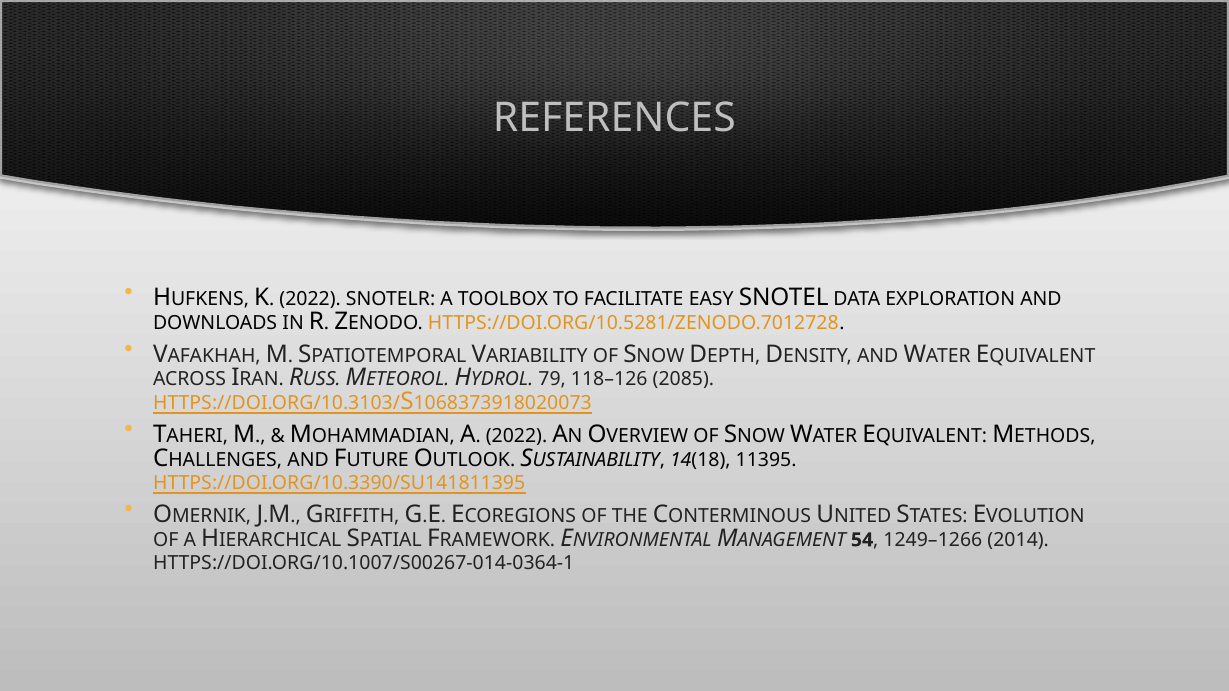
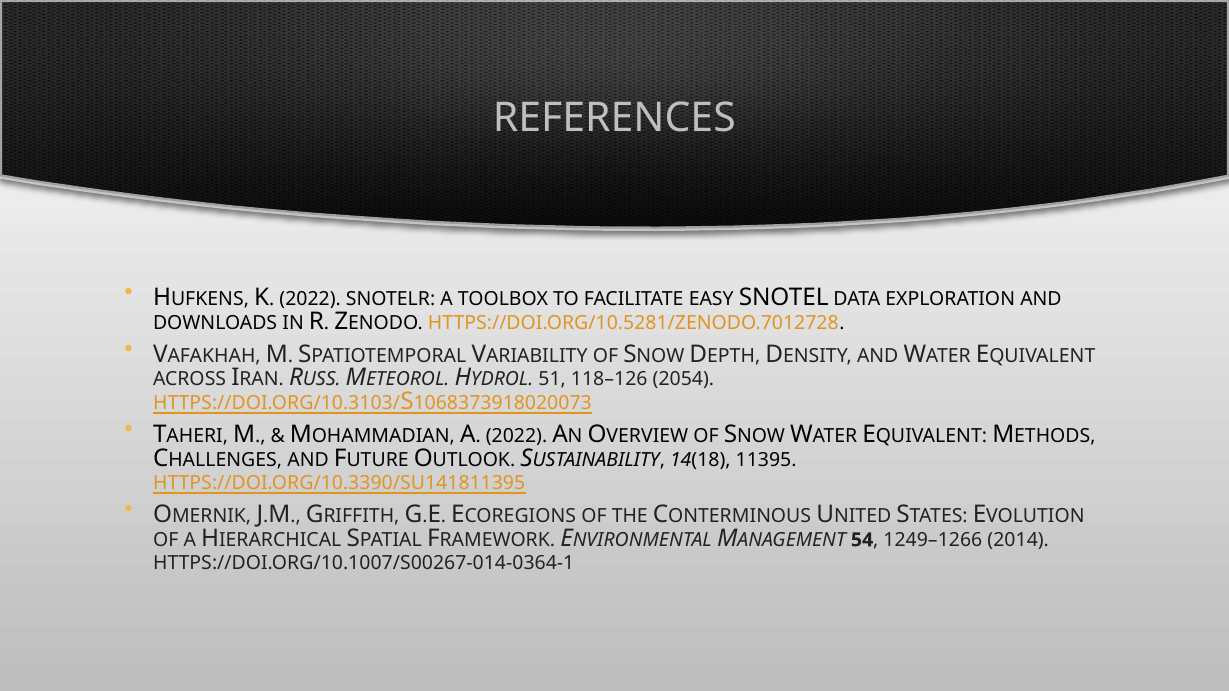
79: 79 -> 51 (552, 380)
2085: 2085 -> 2054 (683, 380)
